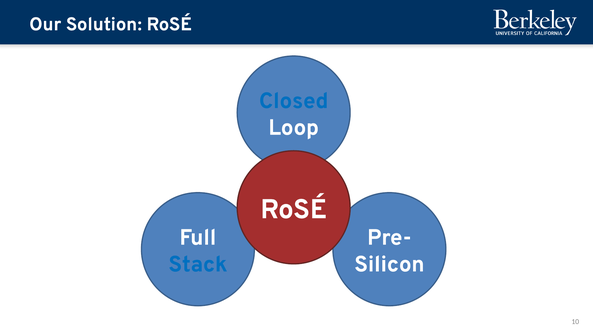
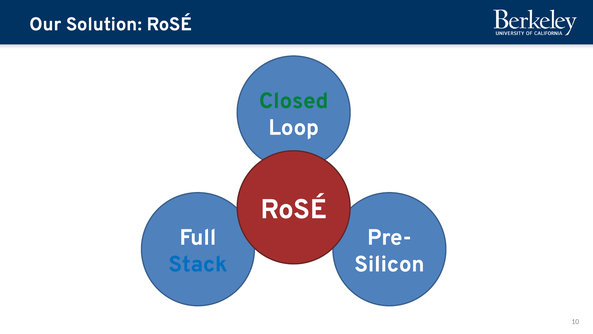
Closed colour: blue -> green (294, 101)
